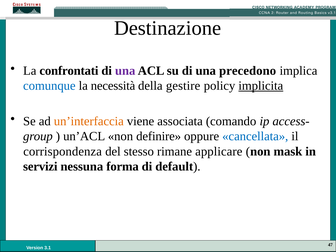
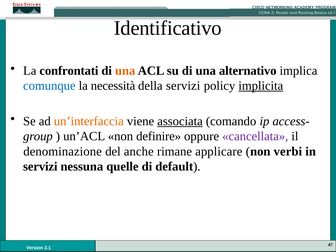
Destinazione: Destinazione -> Identificativo (168, 28)
una colour: purple -> orange (125, 71)
precedono: precedono -> alternativo (248, 71)
della gestire: gestire -> servizi (183, 86)
associata underline: none -> present (180, 121)
cancellata colour: blue -> purple (255, 136)
corrispondenza: corrispondenza -> denominazione (63, 151)
stesso: stesso -> anche (139, 151)
mask: mask -> verbi (288, 151)
forma: forma -> quelle (122, 167)
